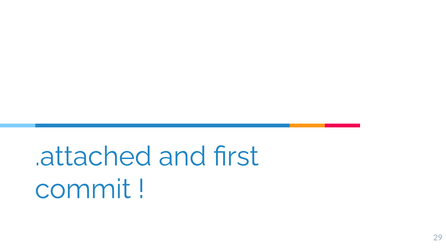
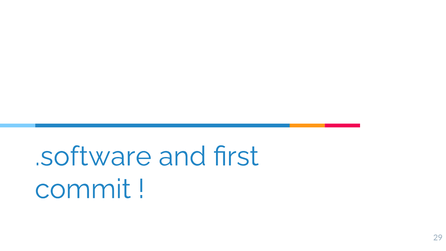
.attached: .attached -> .software (93, 156)
